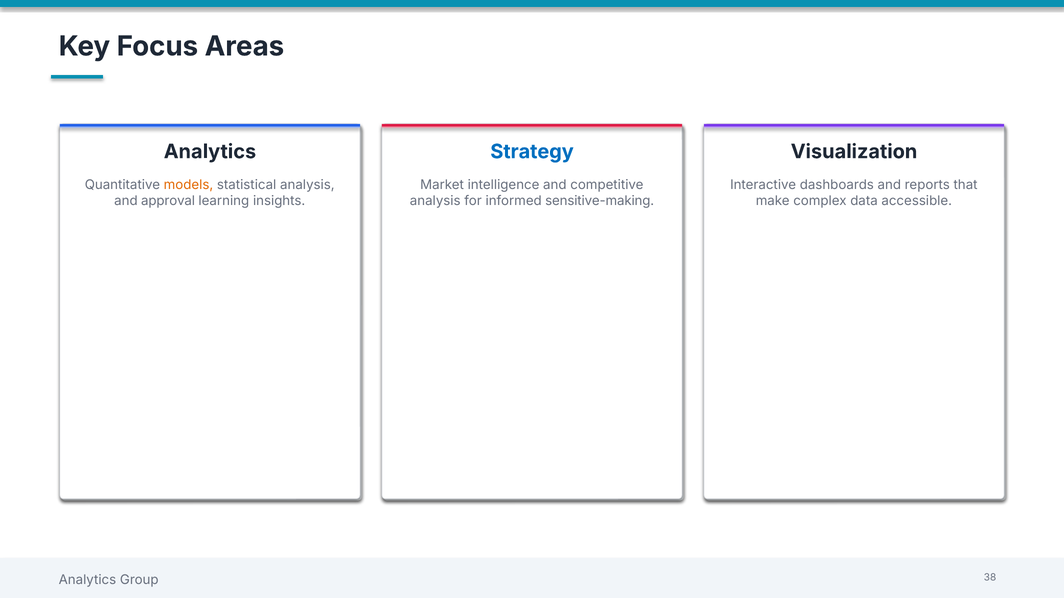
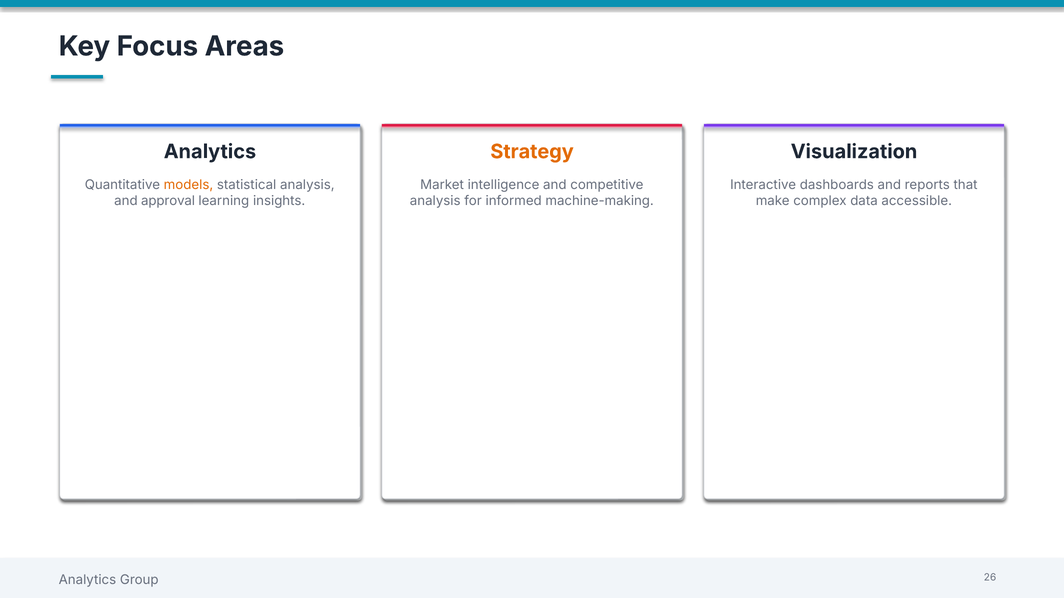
Strategy colour: blue -> orange (532, 152)
sensitive-making: sensitive-making -> machine-making (600, 201)
38: 38 -> 26 (990, 578)
